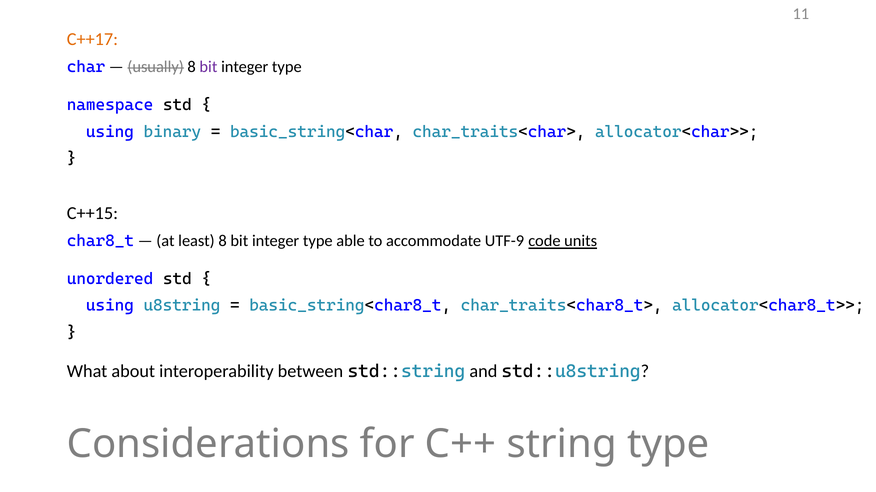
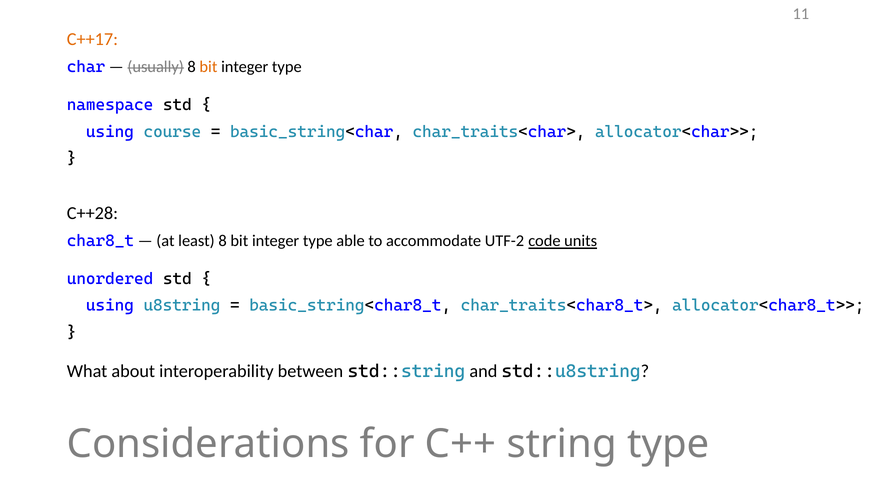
bit colour: purple -> orange (208, 67)
binary: binary -> course (172, 132)
C++15: C++15 -> C++28 (92, 213)
UTF-9: UTF-9 -> UTF-2 (504, 241)
